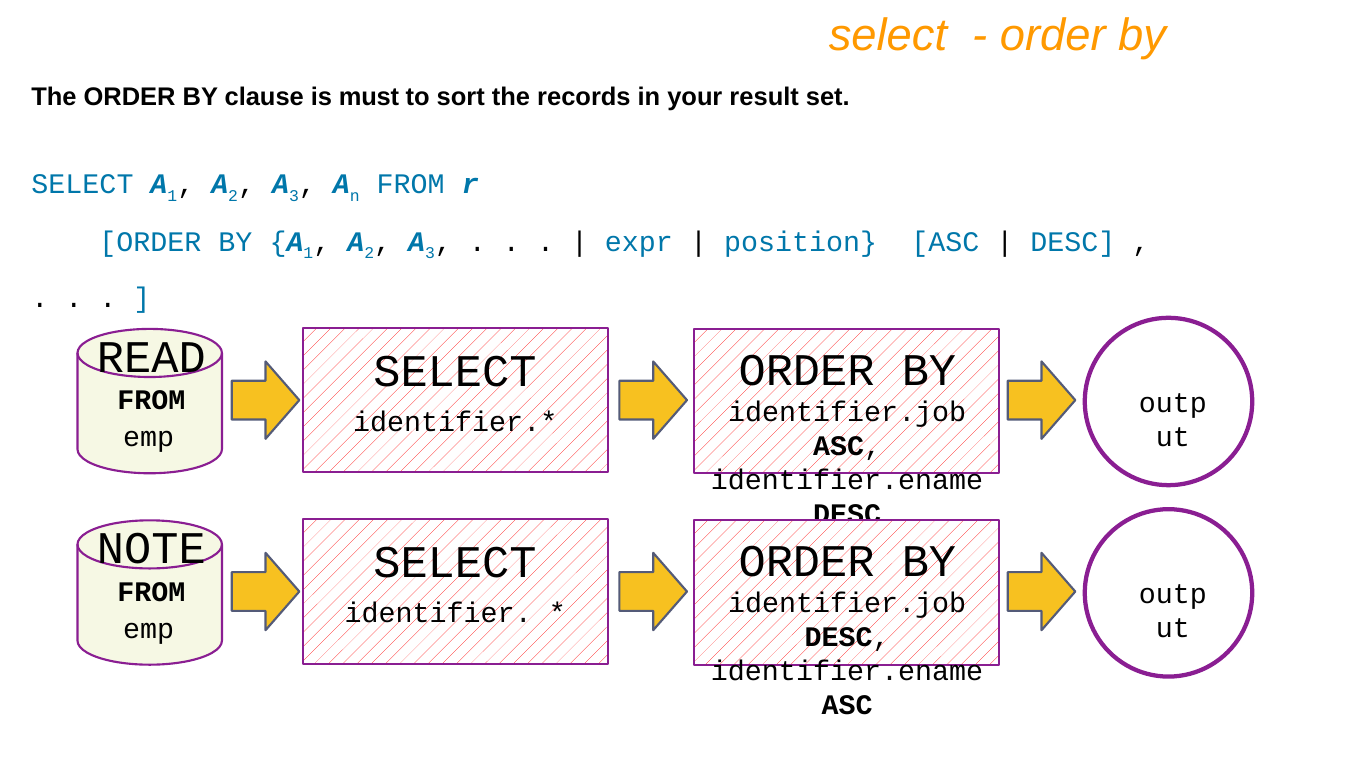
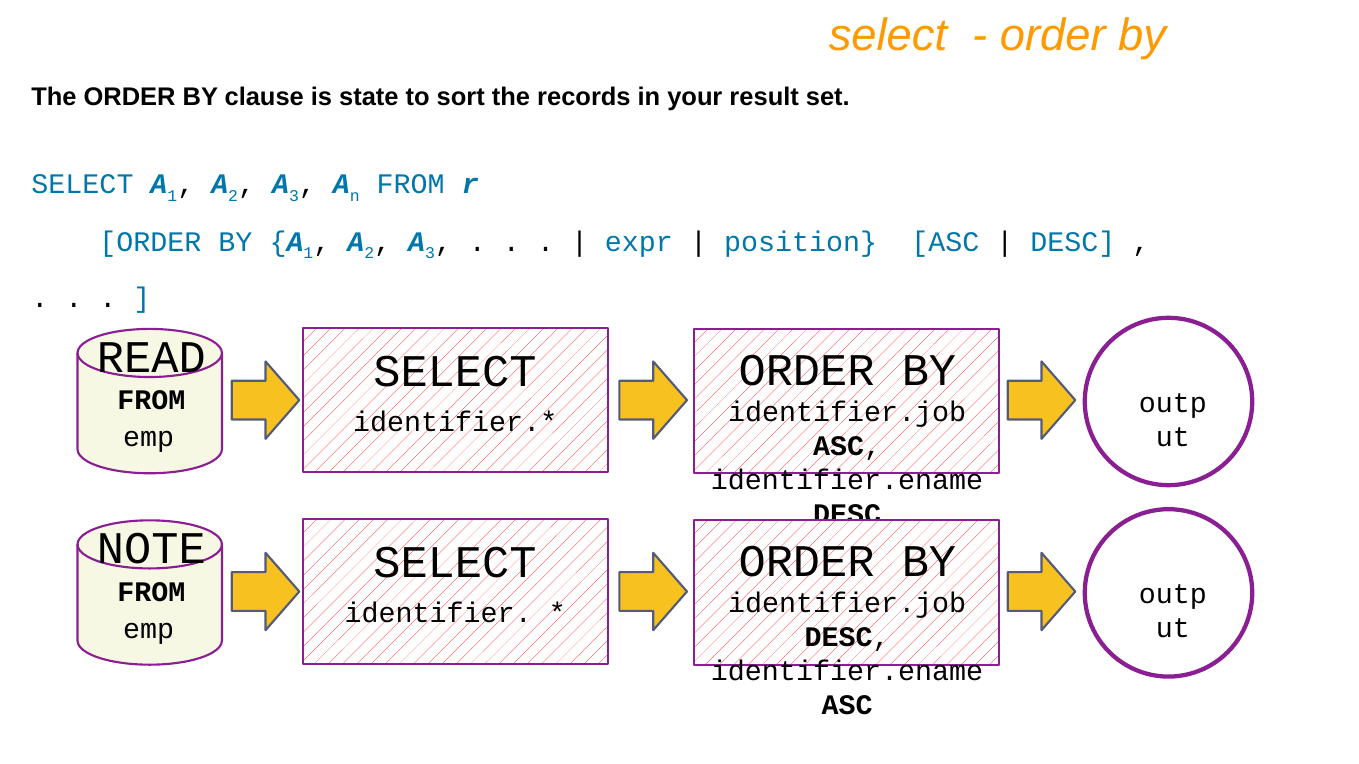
must: must -> state (369, 97)
